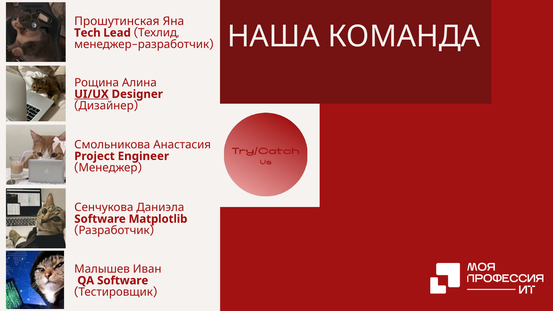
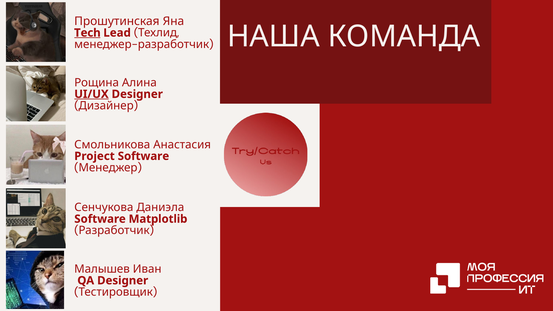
Tech underline: none -> present (87, 33)
Project Engineer: Engineer -> Software (143, 156)
QA Software: Software -> Designer (123, 281)
